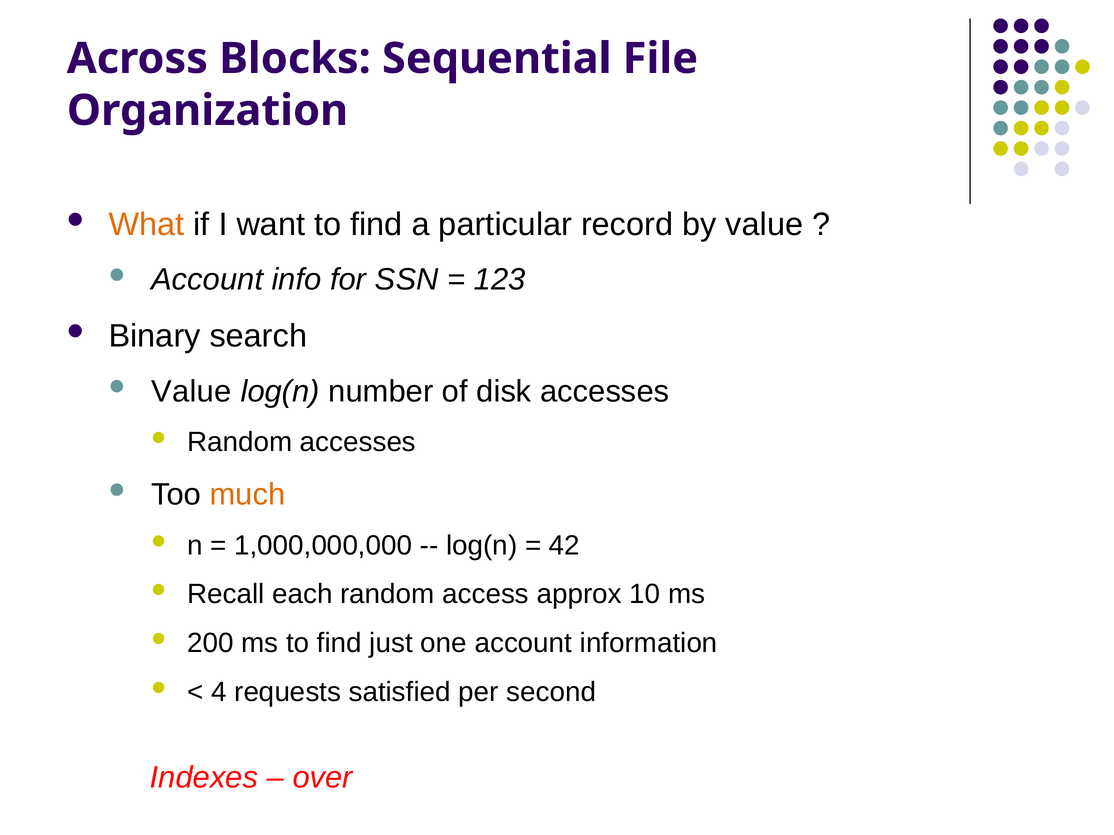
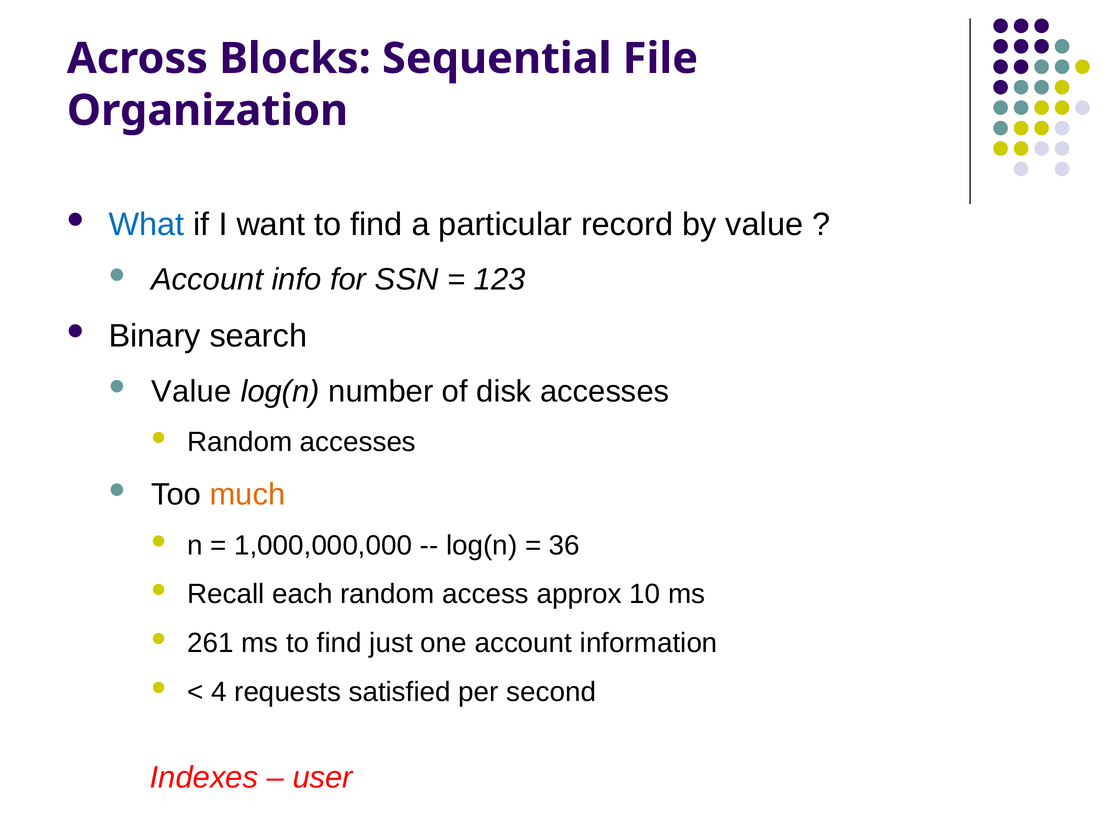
What colour: orange -> blue (146, 225)
42: 42 -> 36 (564, 546)
200: 200 -> 261 (210, 644)
over: over -> user (323, 778)
